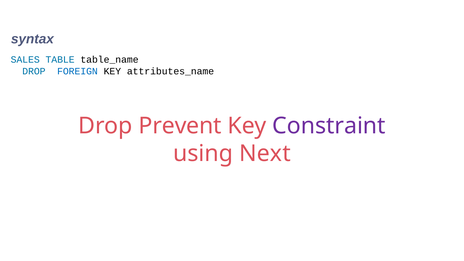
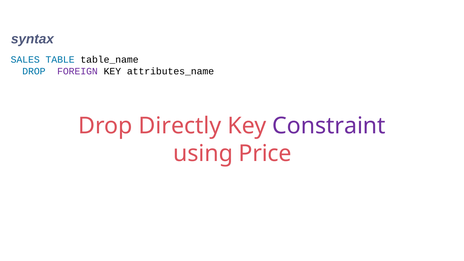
FOREIGN colour: blue -> purple (77, 71)
Prevent: Prevent -> Directly (180, 126)
Next: Next -> Price (265, 154)
